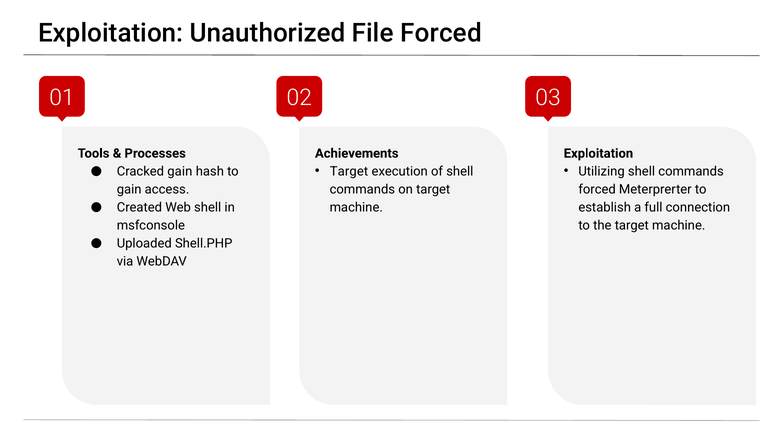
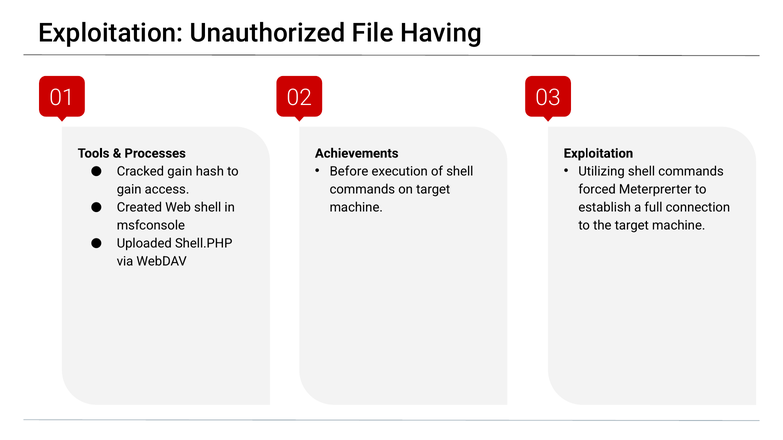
File Forced: Forced -> Having (441, 33)
Target: Target -> Before (349, 172)
